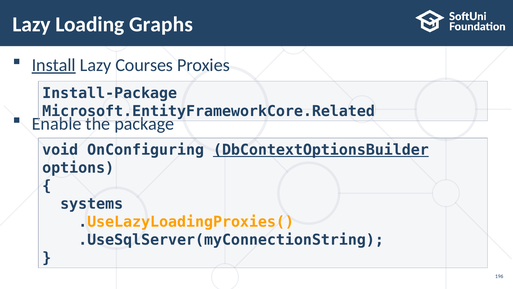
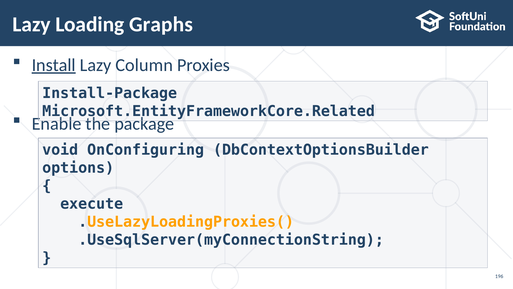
Courses: Courses -> Column (144, 65)
DbContextOptionsBuilder underline: present -> none (321, 150)
systems: systems -> execute (92, 204)
